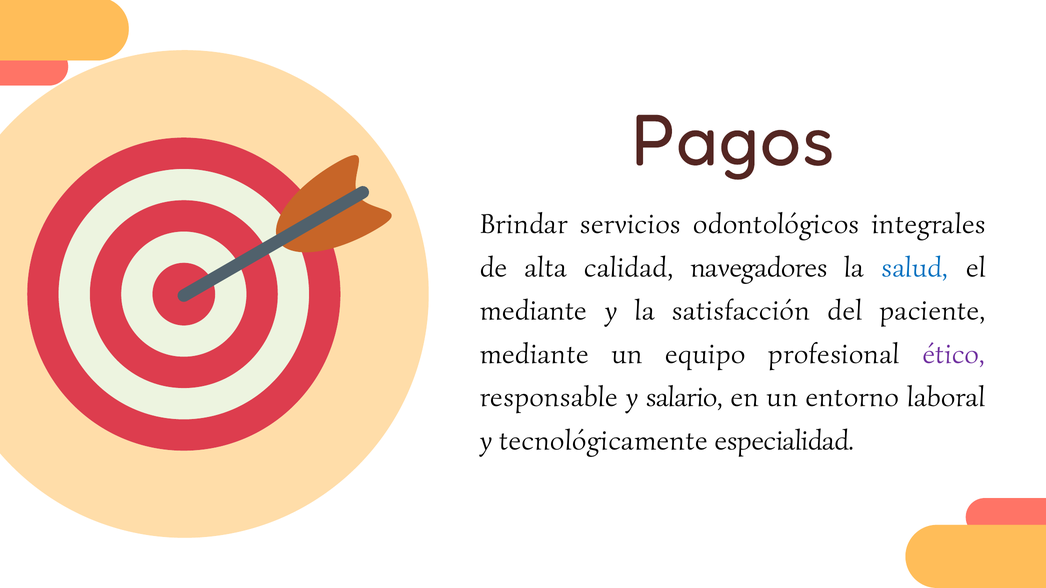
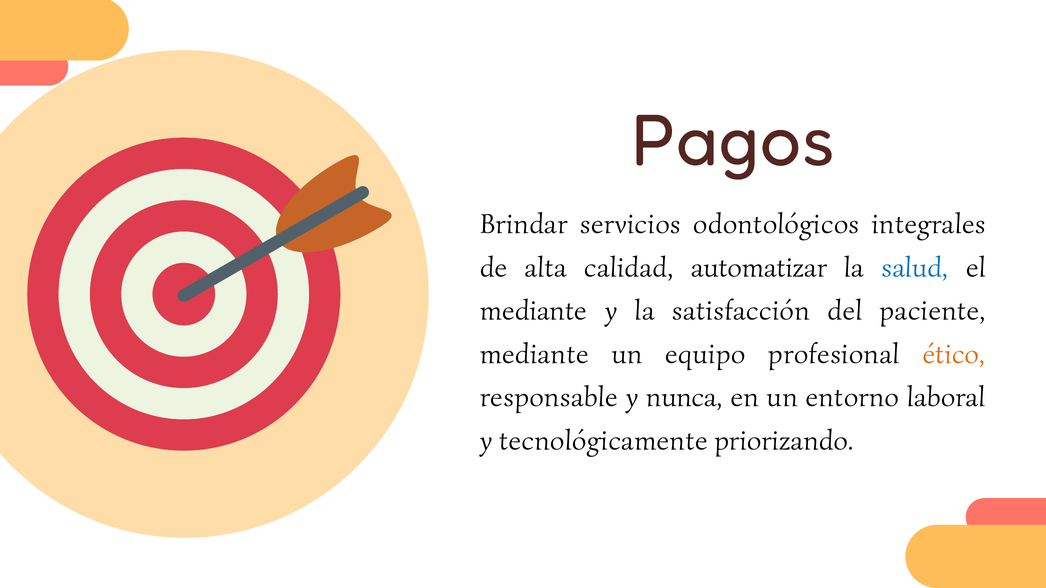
navegadores: navegadores -> automatizar (759, 268)
ético colour: purple -> orange (954, 354)
salario: salario -> nunca (685, 397)
especialidad: especialidad -> priorizando (784, 441)
